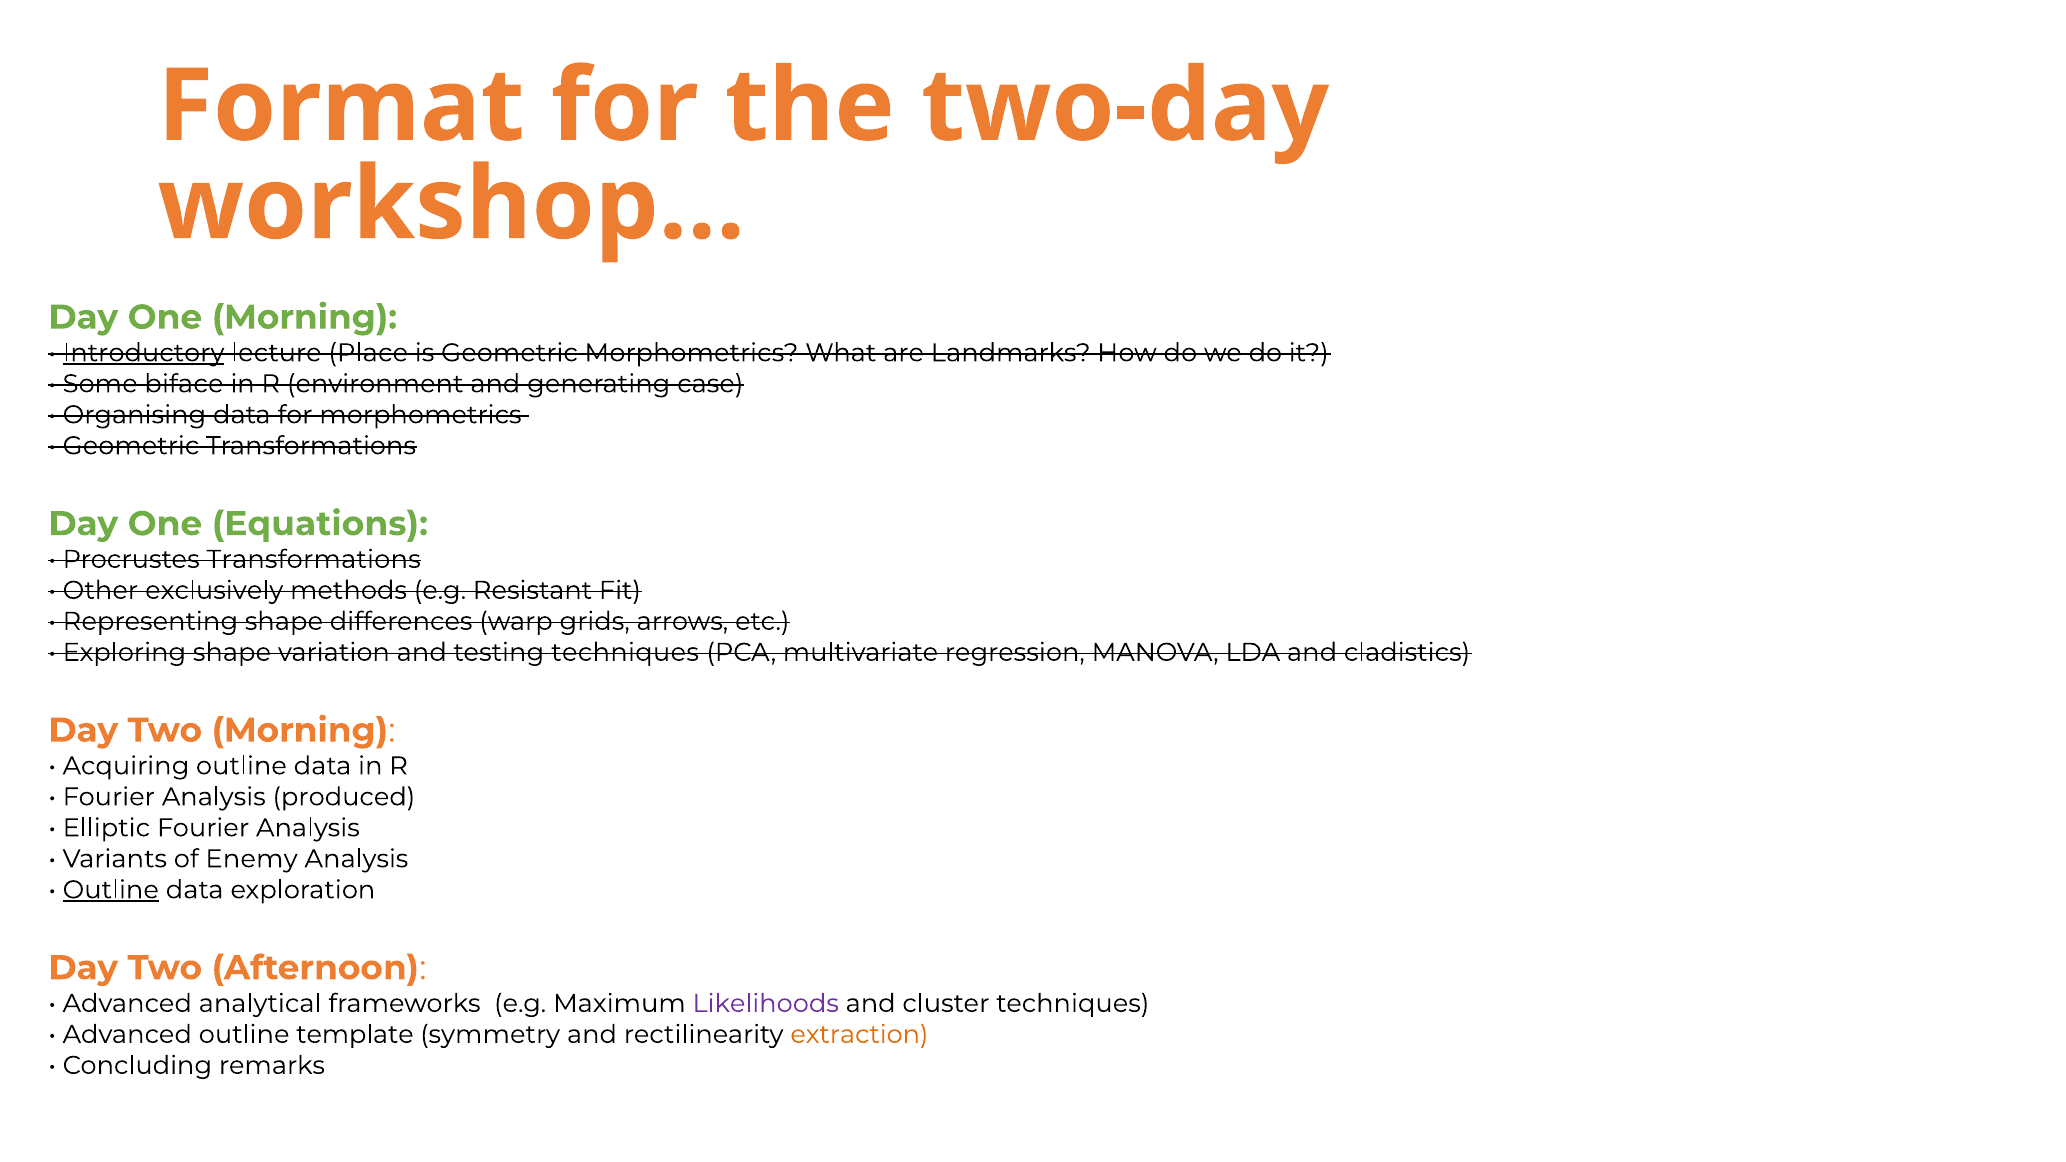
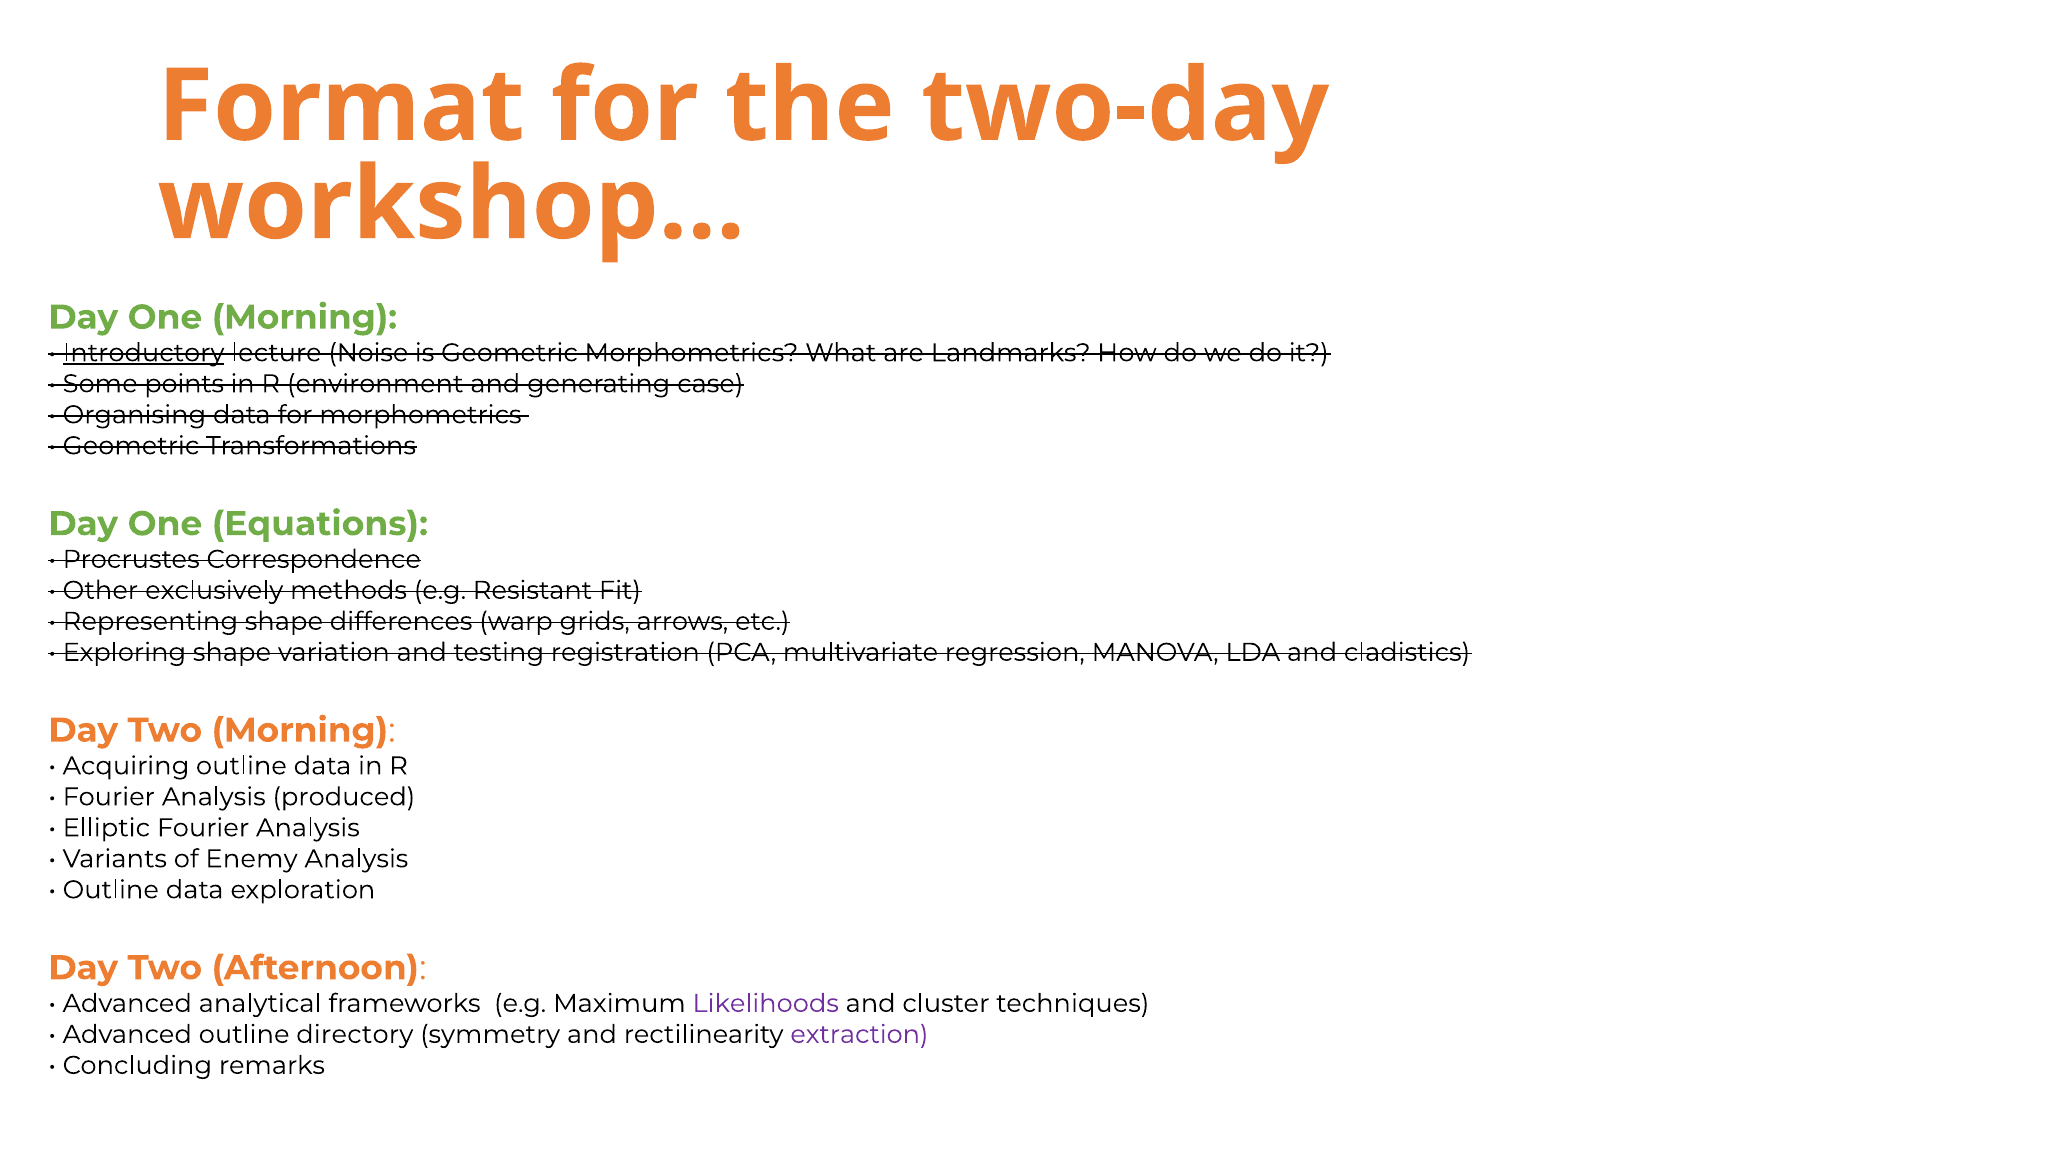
Place: Place -> Noise (368, 353)
biface: biface -> points (184, 384)
Procrustes Transformations: Transformations -> Correspondence (314, 559)
testing techniques: techniques -> registration (625, 652)
Outline underline: present -> none (111, 890)
template: template -> directory (355, 1035)
extraction colour: orange -> purple (859, 1035)
